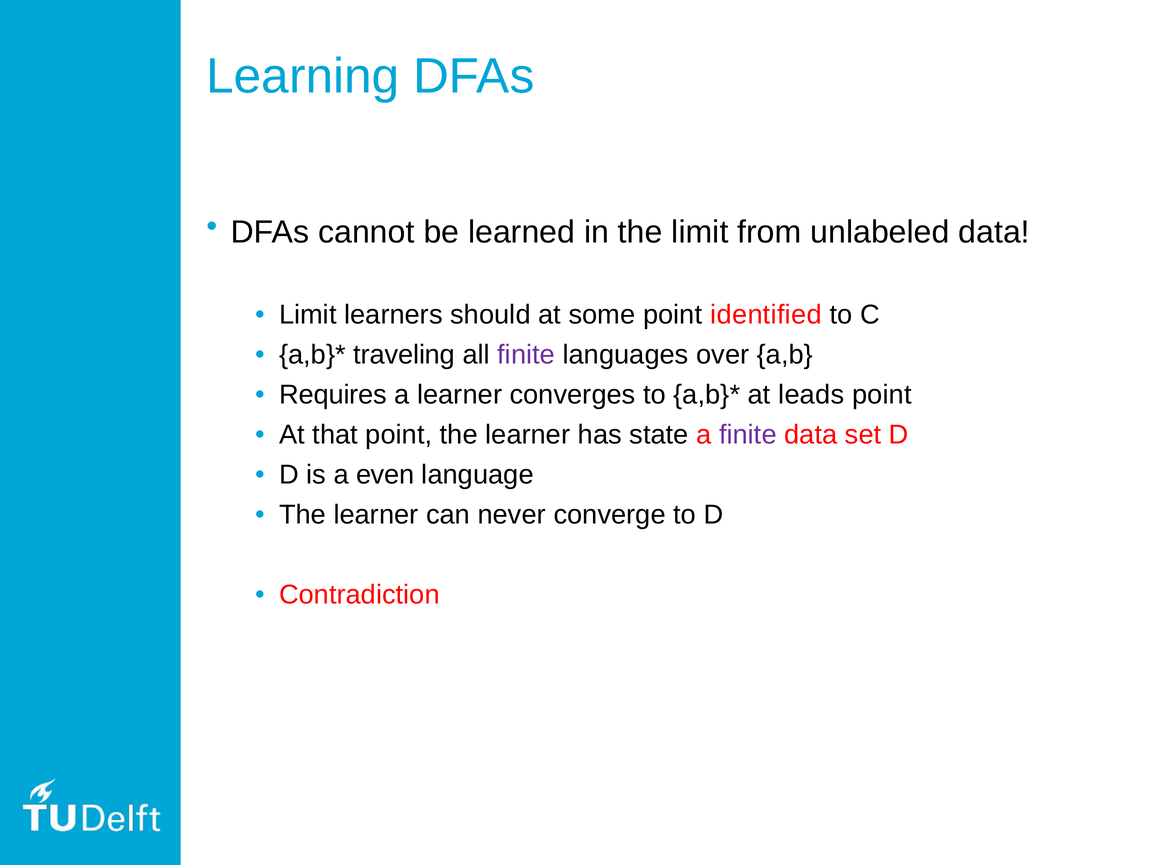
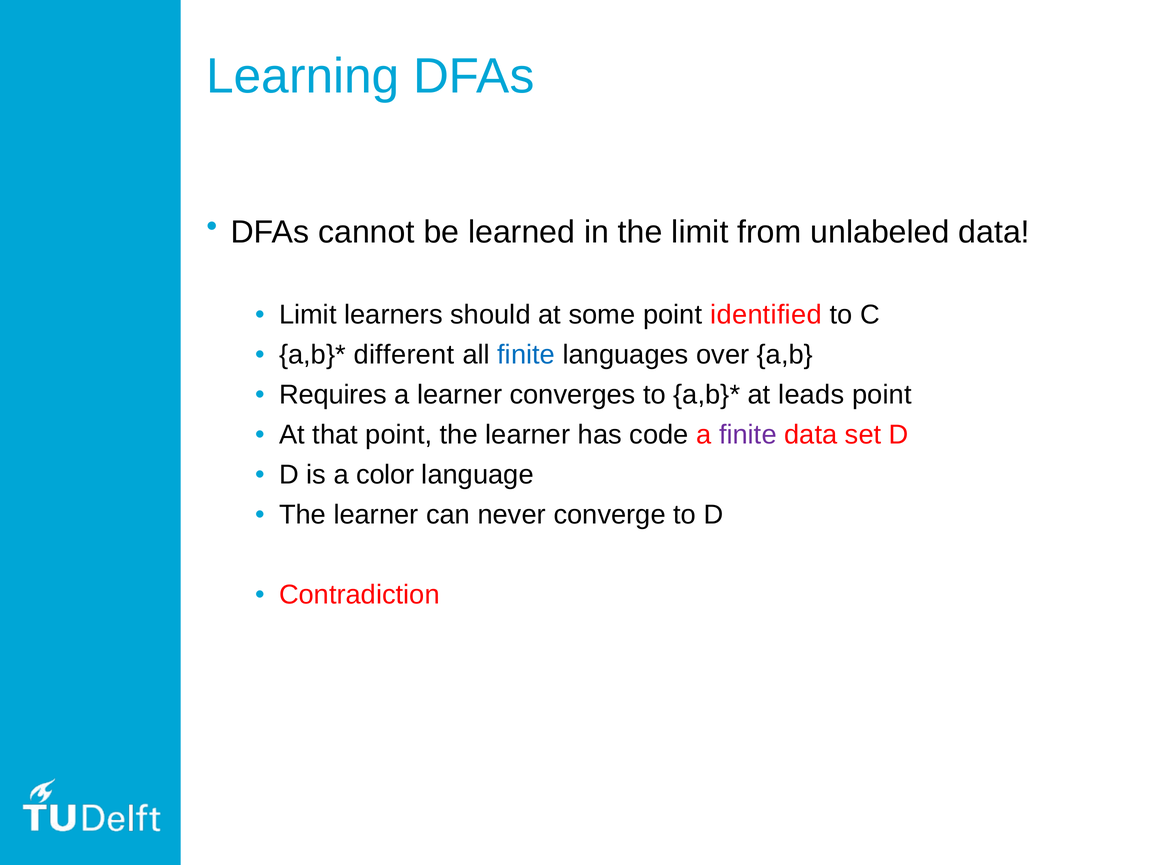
traveling: traveling -> different (404, 355)
finite colour: purple -> blue (526, 355)
state: state -> code (659, 435)
even: even -> color (385, 475)
